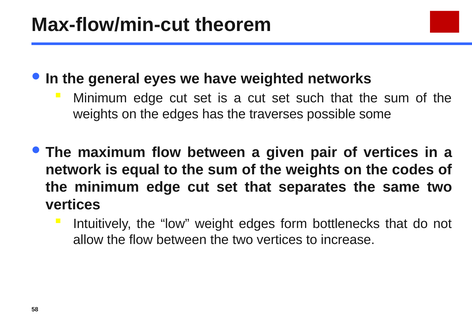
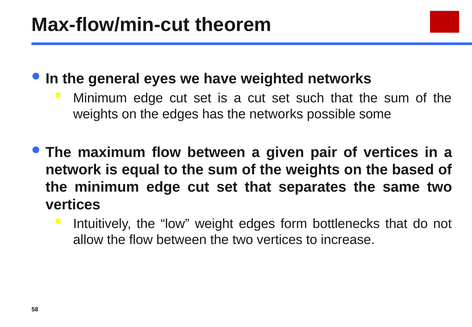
the traverses: traverses -> networks (276, 114)
codes: codes -> based (413, 170)
